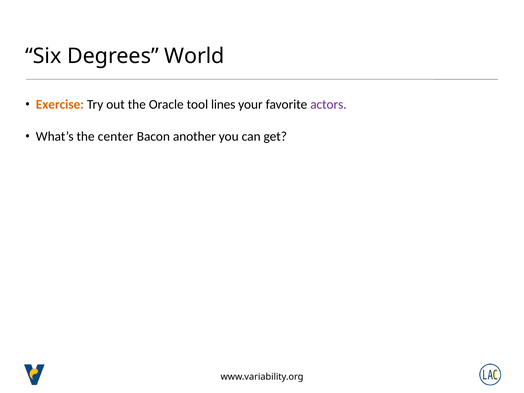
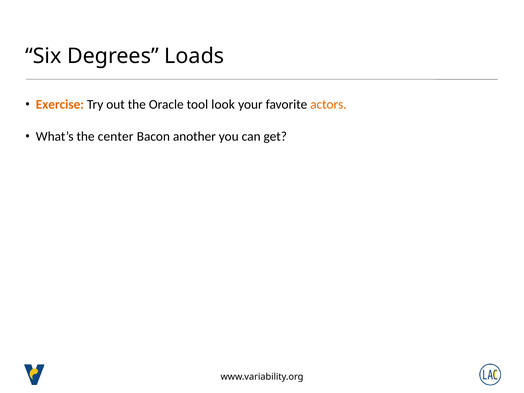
World: World -> Loads (194, 56)
lines: lines -> look (223, 105)
actors colour: purple -> orange (328, 105)
